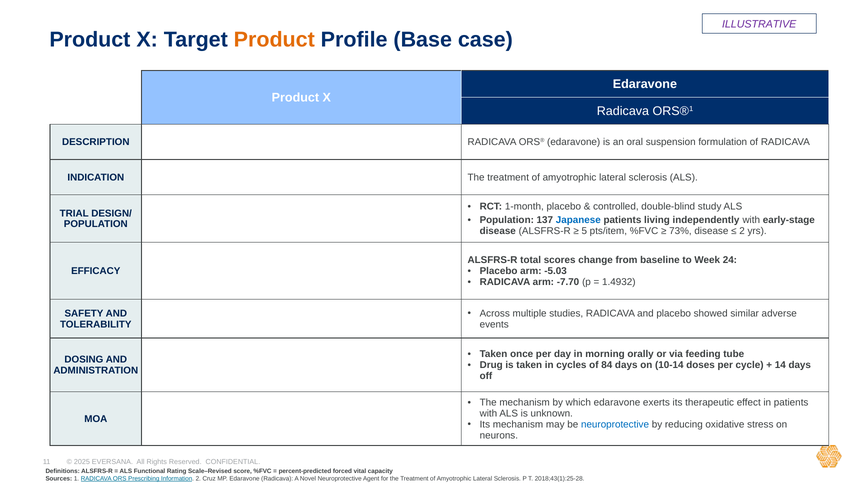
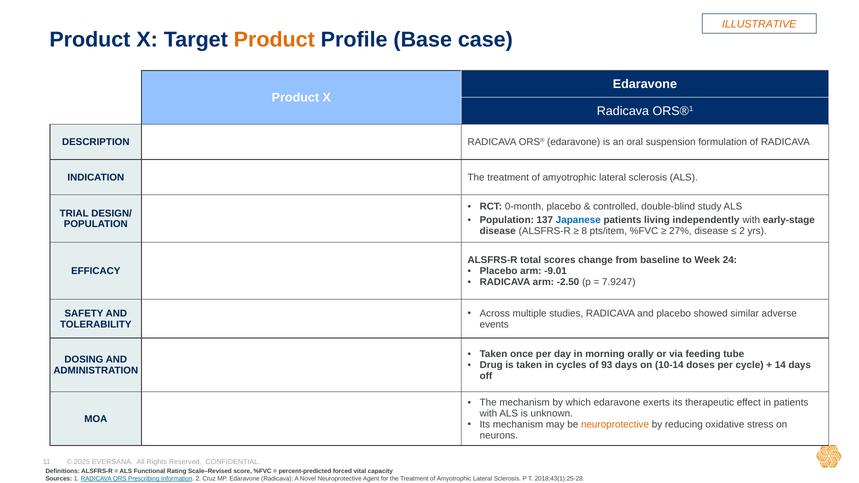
ILLUSTRATIVE colour: purple -> orange (759, 24)
1-month: 1-month -> 0-month (524, 207)
5: 5 -> 8 (584, 231)
73%: 73% -> 27% (680, 231)
-5.03: -5.03 -> -9.01 (556, 271)
-7.70: -7.70 -> -2.50 (568, 282)
1.4932: 1.4932 -> 7.9247 (619, 282)
84: 84 -> 93 (607, 365)
neuroprotective colour: blue -> orange (615, 424)
